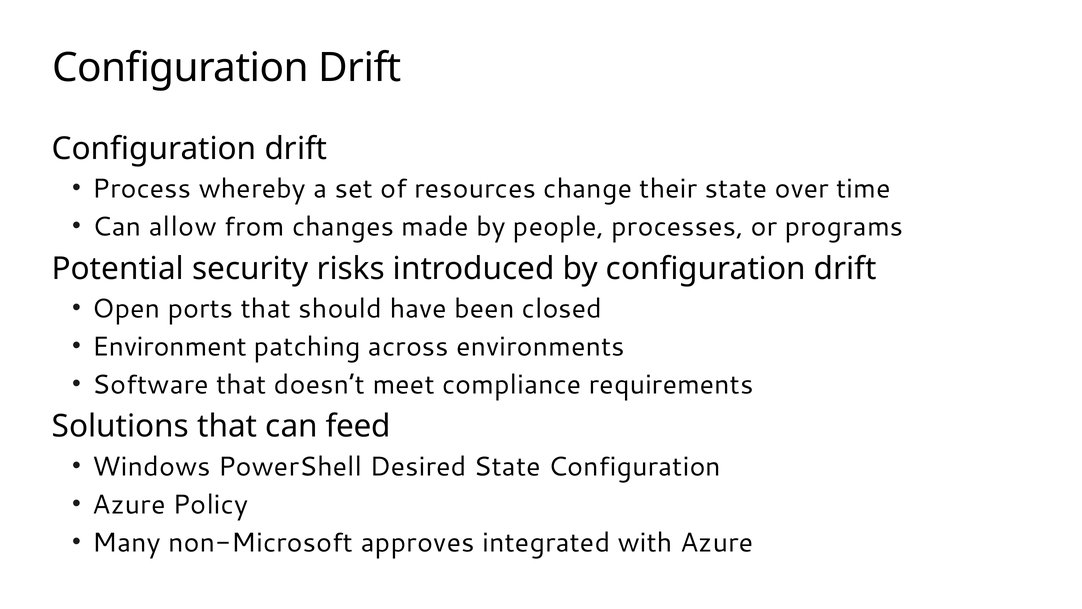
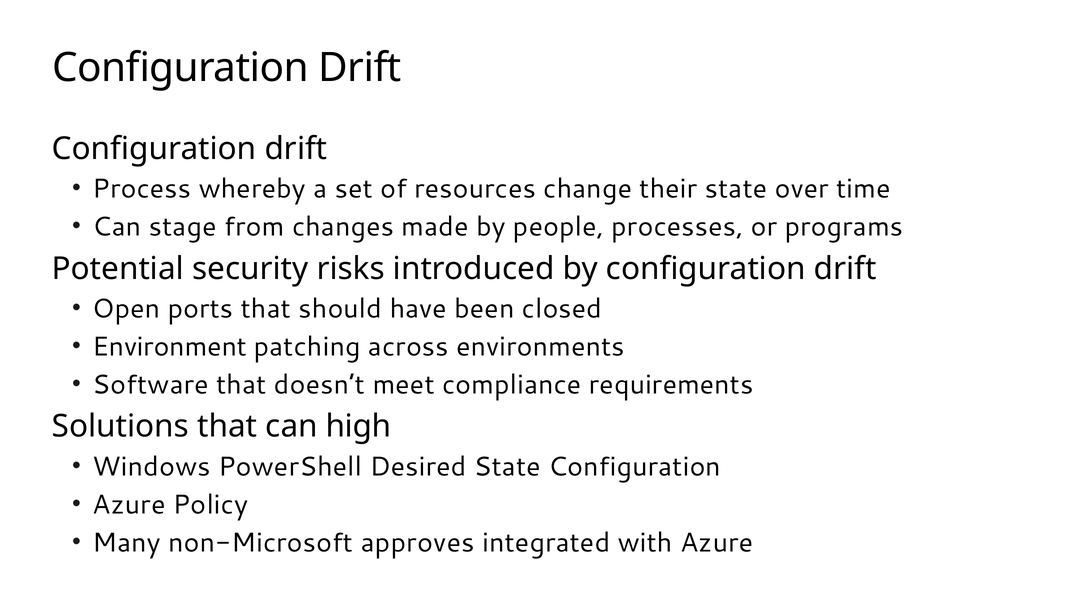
allow: allow -> stage (183, 227)
feed: feed -> high (358, 426)
